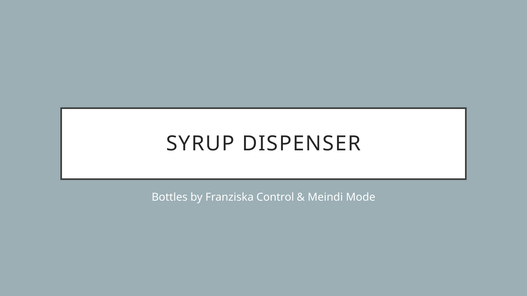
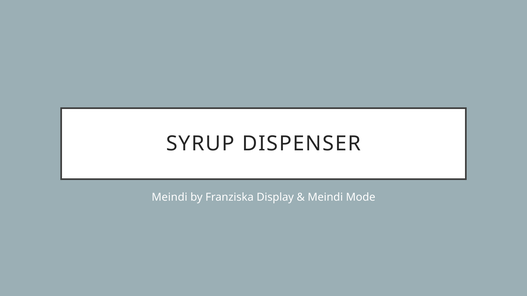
Bottles: Bottles -> Meindi (170, 197)
Control: Control -> Display (275, 197)
